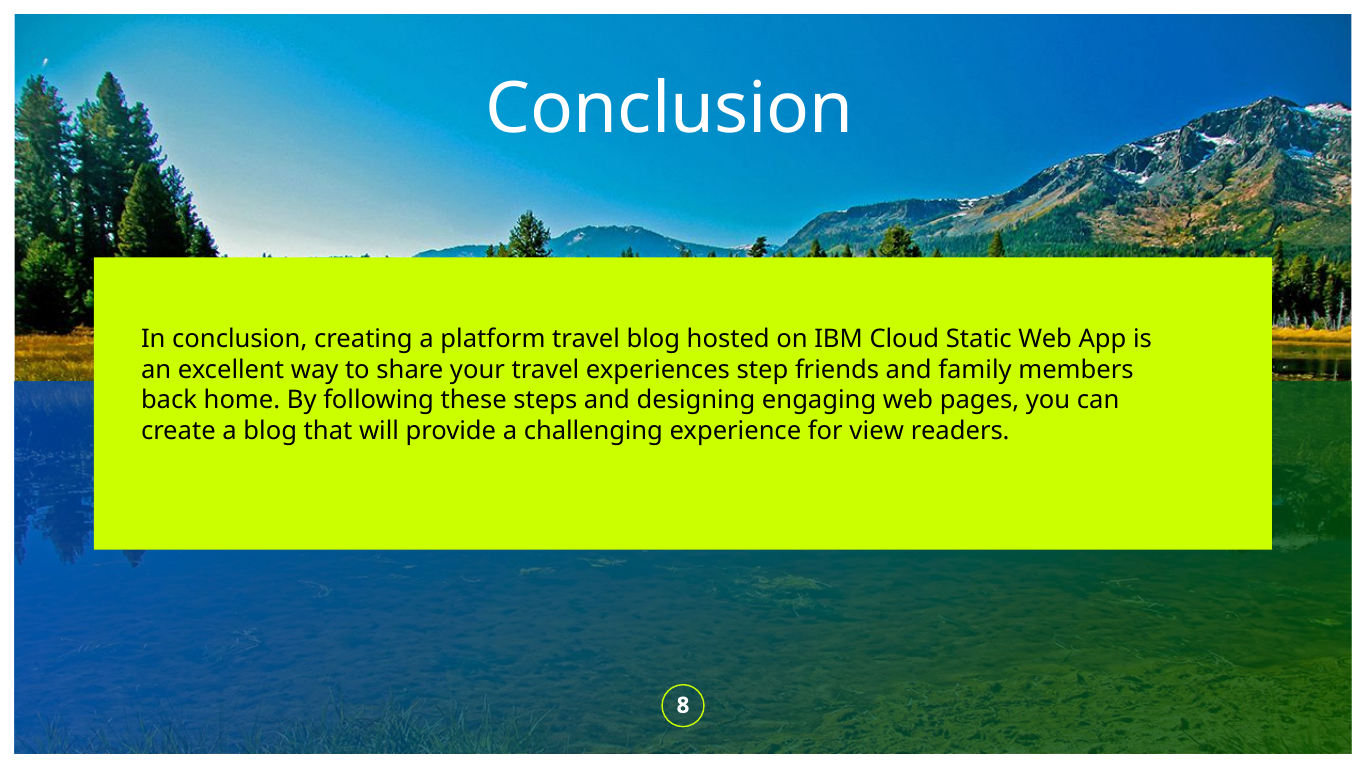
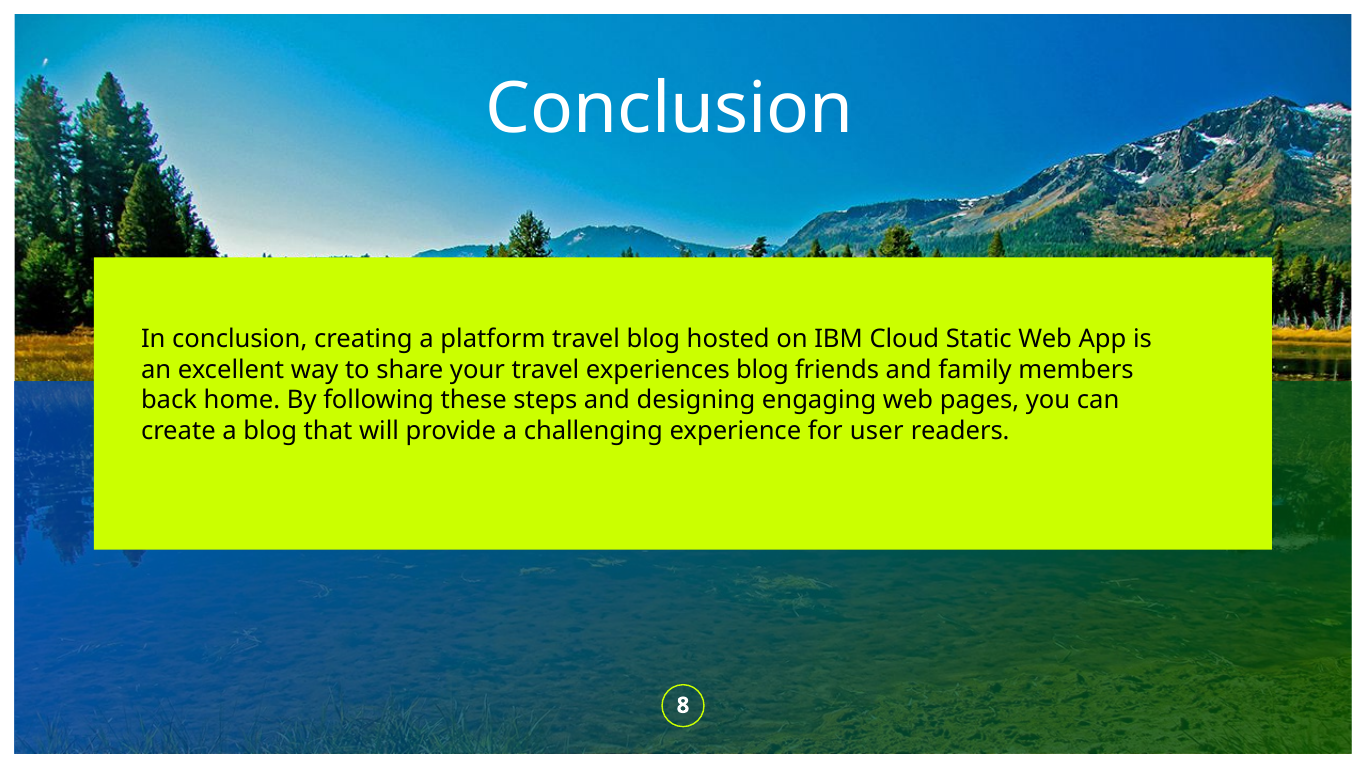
experiences step: step -> blog (763, 370)
view: view -> user (877, 431)
